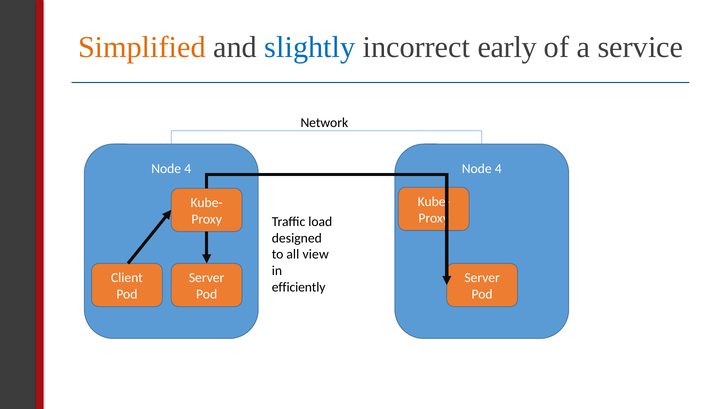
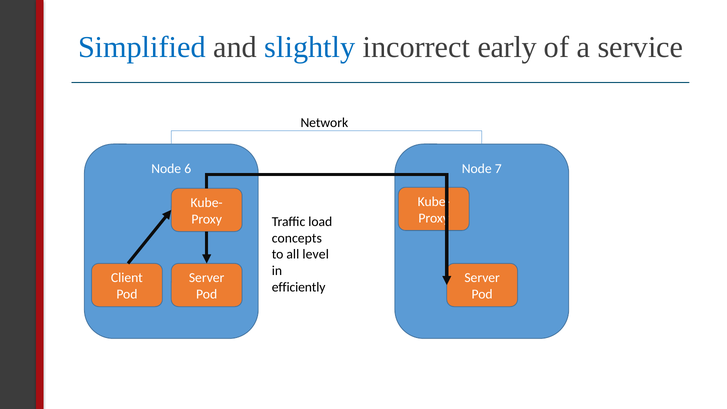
Simplified colour: orange -> blue (142, 47)
4: 4 -> 6 (188, 169)
4: 4 -> 7 (498, 169)
designed: designed -> concepts (297, 238)
view: view -> level (316, 254)
